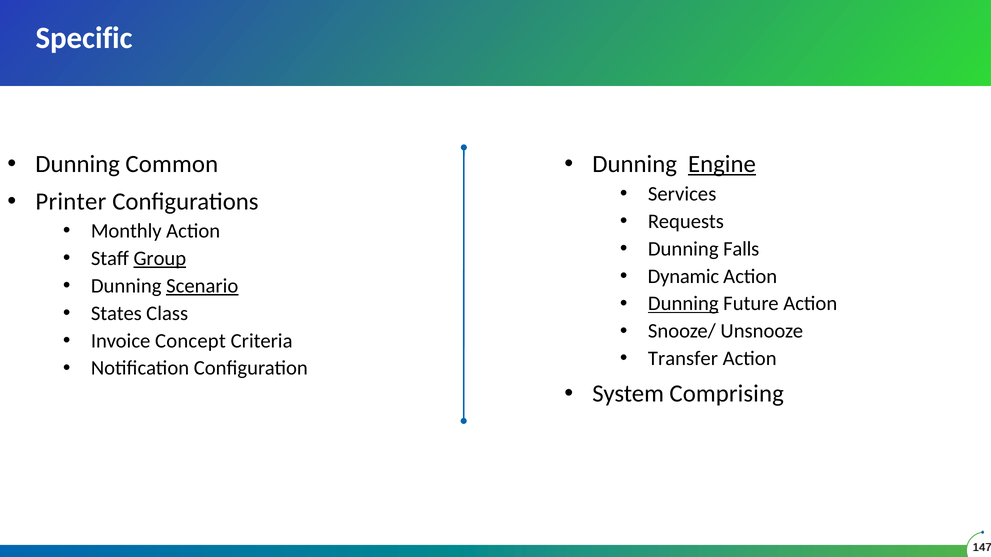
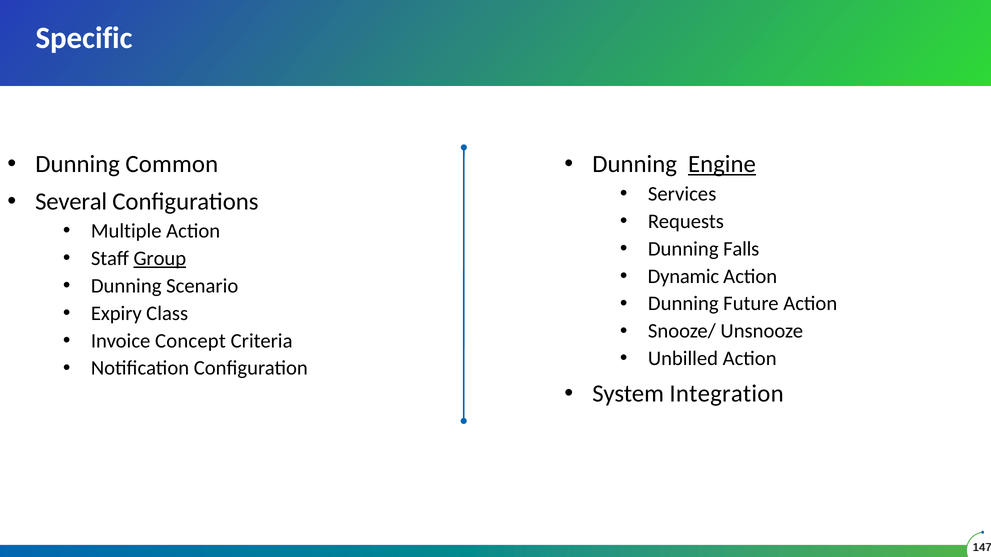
Printer: Printer -> Several (71, 202)
Monthly: Monthly -> Multiple (126, 231)
Scenario underline: present -> none (202, 286)
Dunning underline: present -> none (683, 304)
States: States -> Expiry (116, 314)
Transfer: Transfer -> Unbilled (683, 359)
Comprising: Comprising -> Integration (727, 394)
